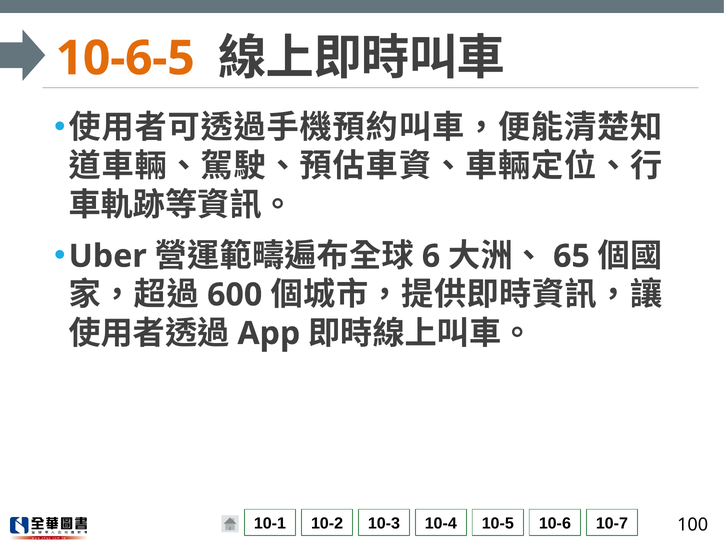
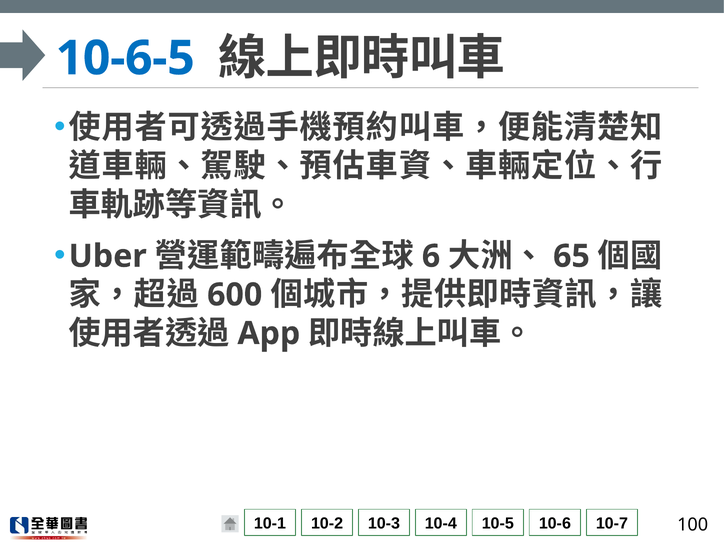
10-6-5 colour: orange -> blue (125, 58)
